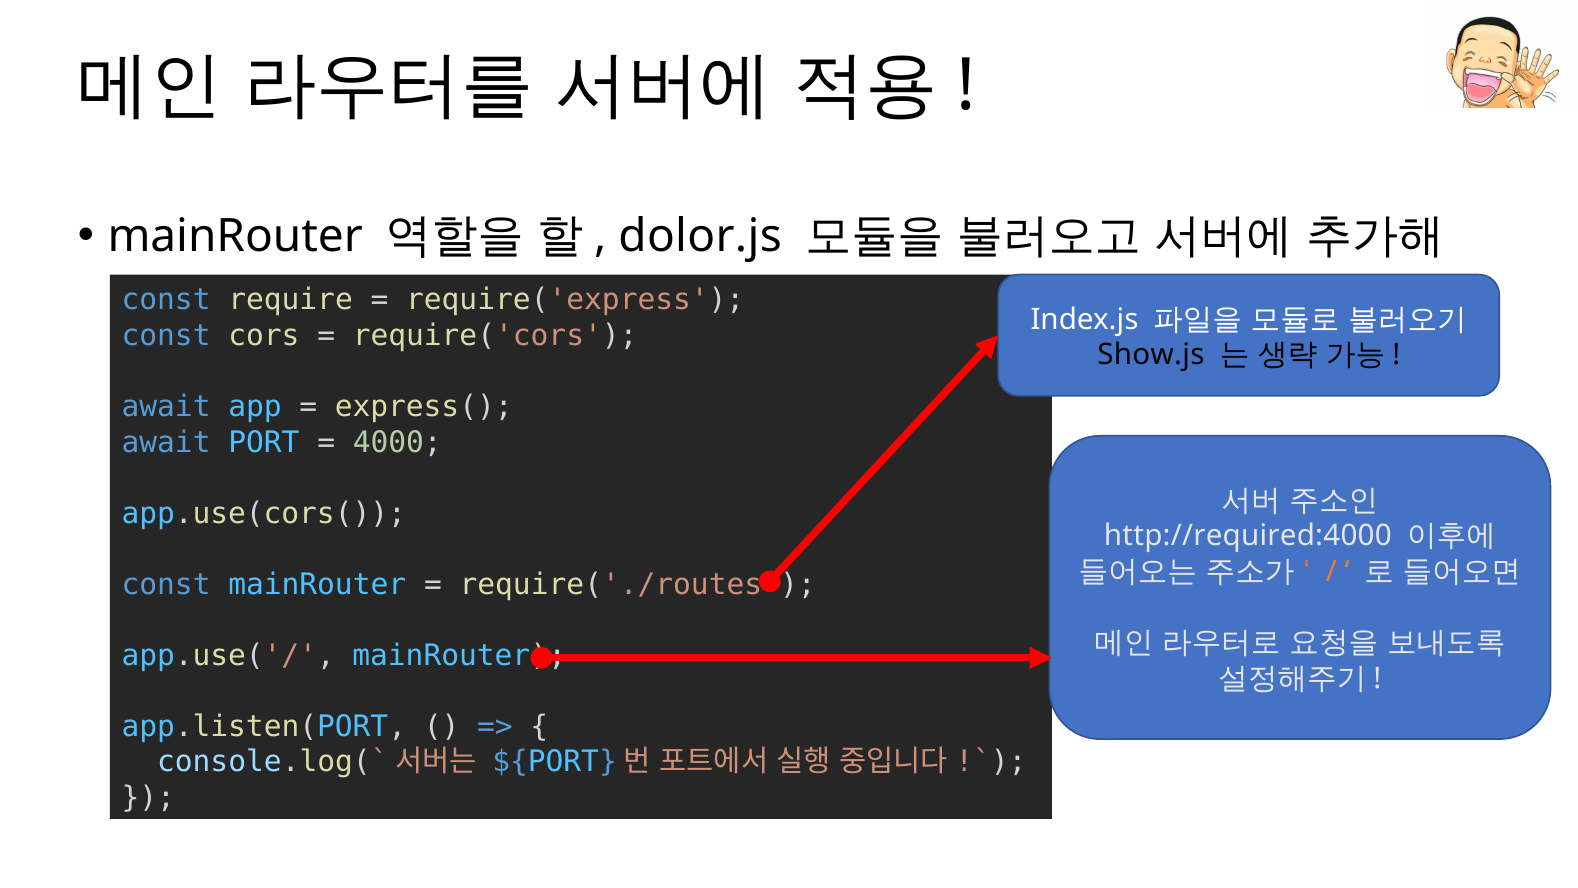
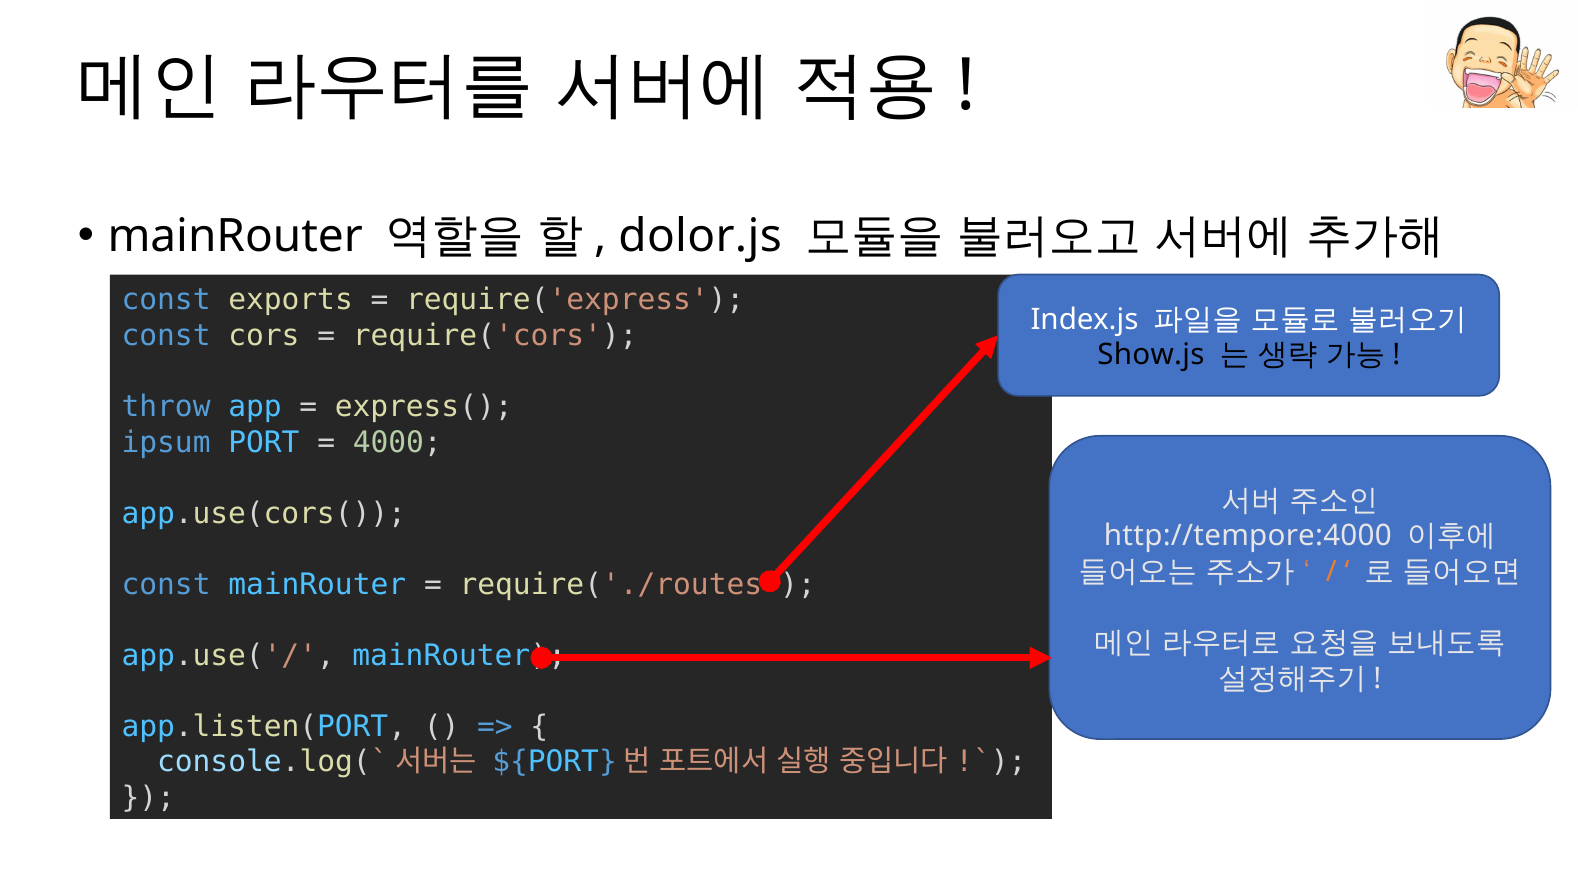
require: require -> exports (291, 300)
await: await -> throw (166, 407)
await: await -> ipsum (166, 442)
http://required:4000: http://required:4000 -> http://tempore:4000 (1248, 536)
